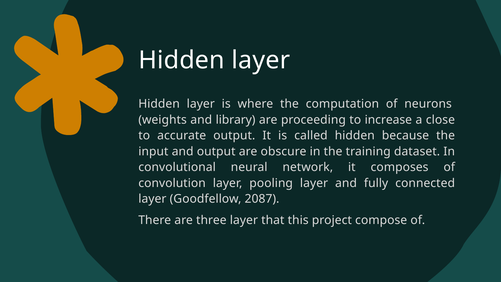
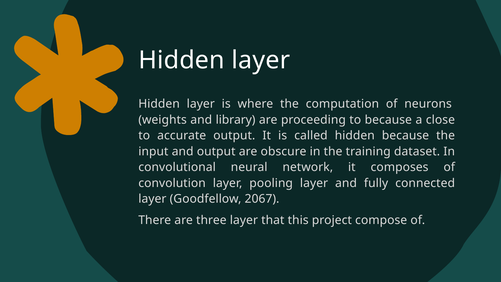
to increase: increase -> because (388, 120)
2087: 2087 -> 2067 (262, 199)
